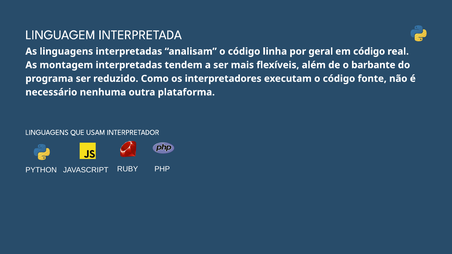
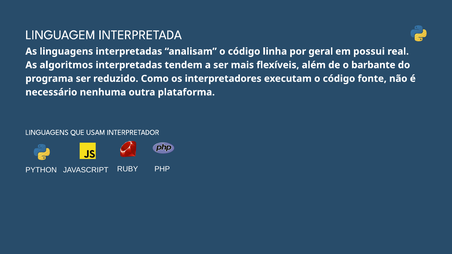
em código: código -> possui (369, 51)
montagem: montagem -> algoritmos (66, 65)
